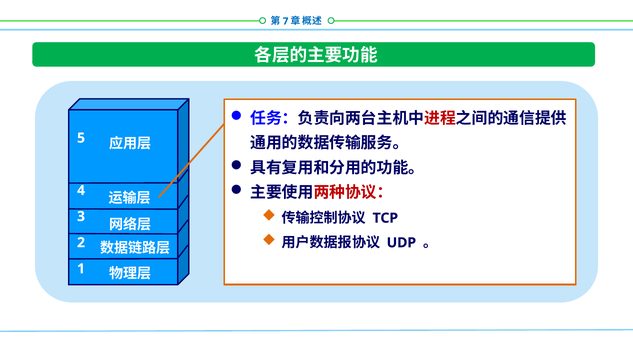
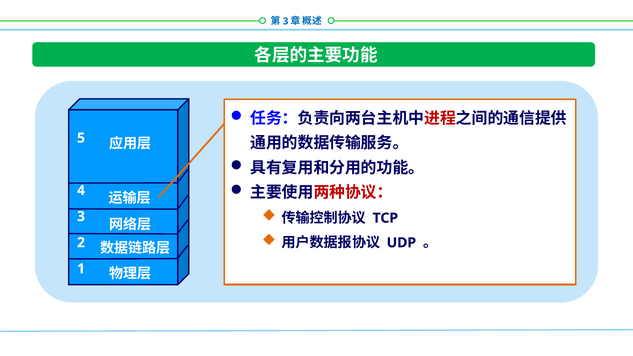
7: 7 -> 3 (286, 21)
